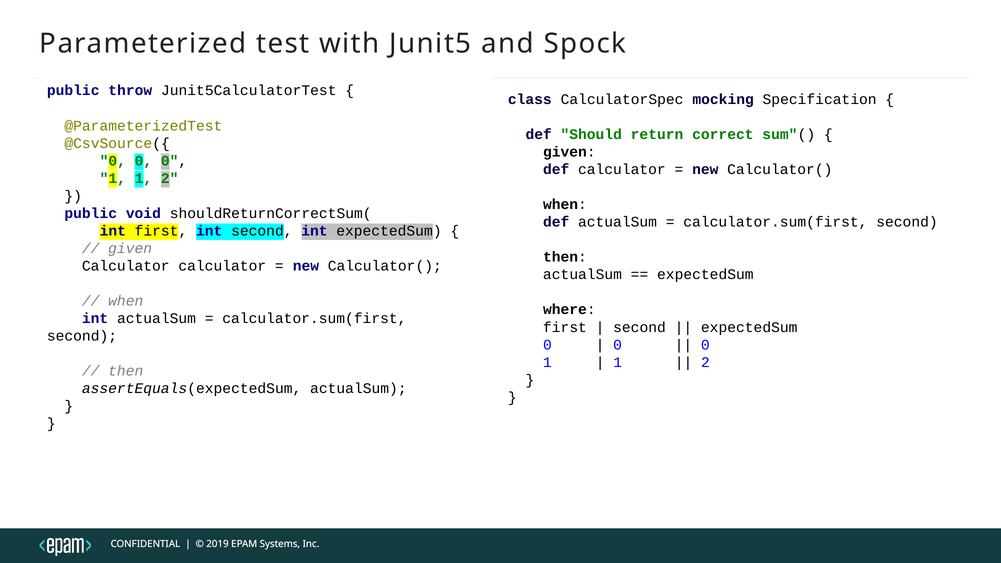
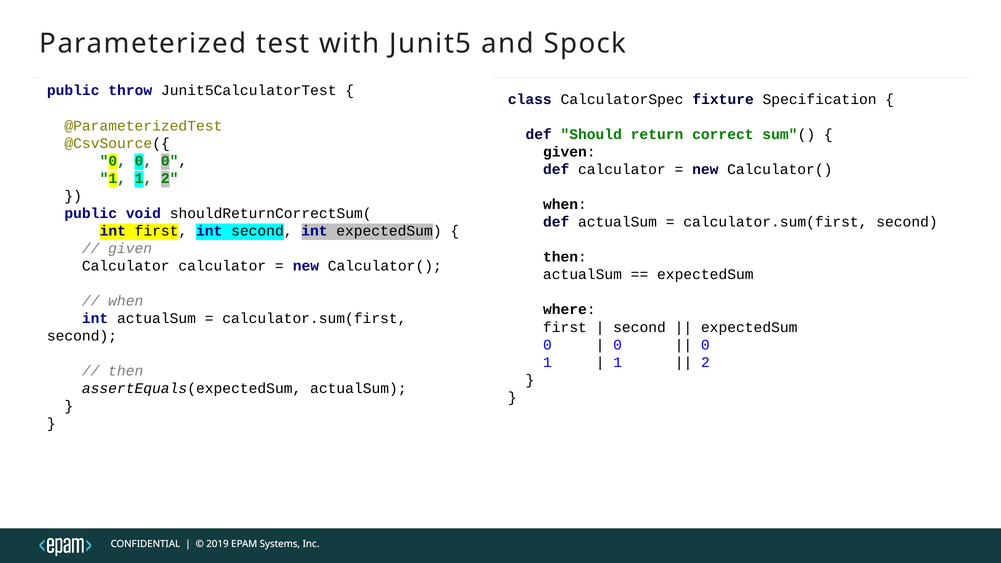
mocking: mocking -> fixture (723, 99)
